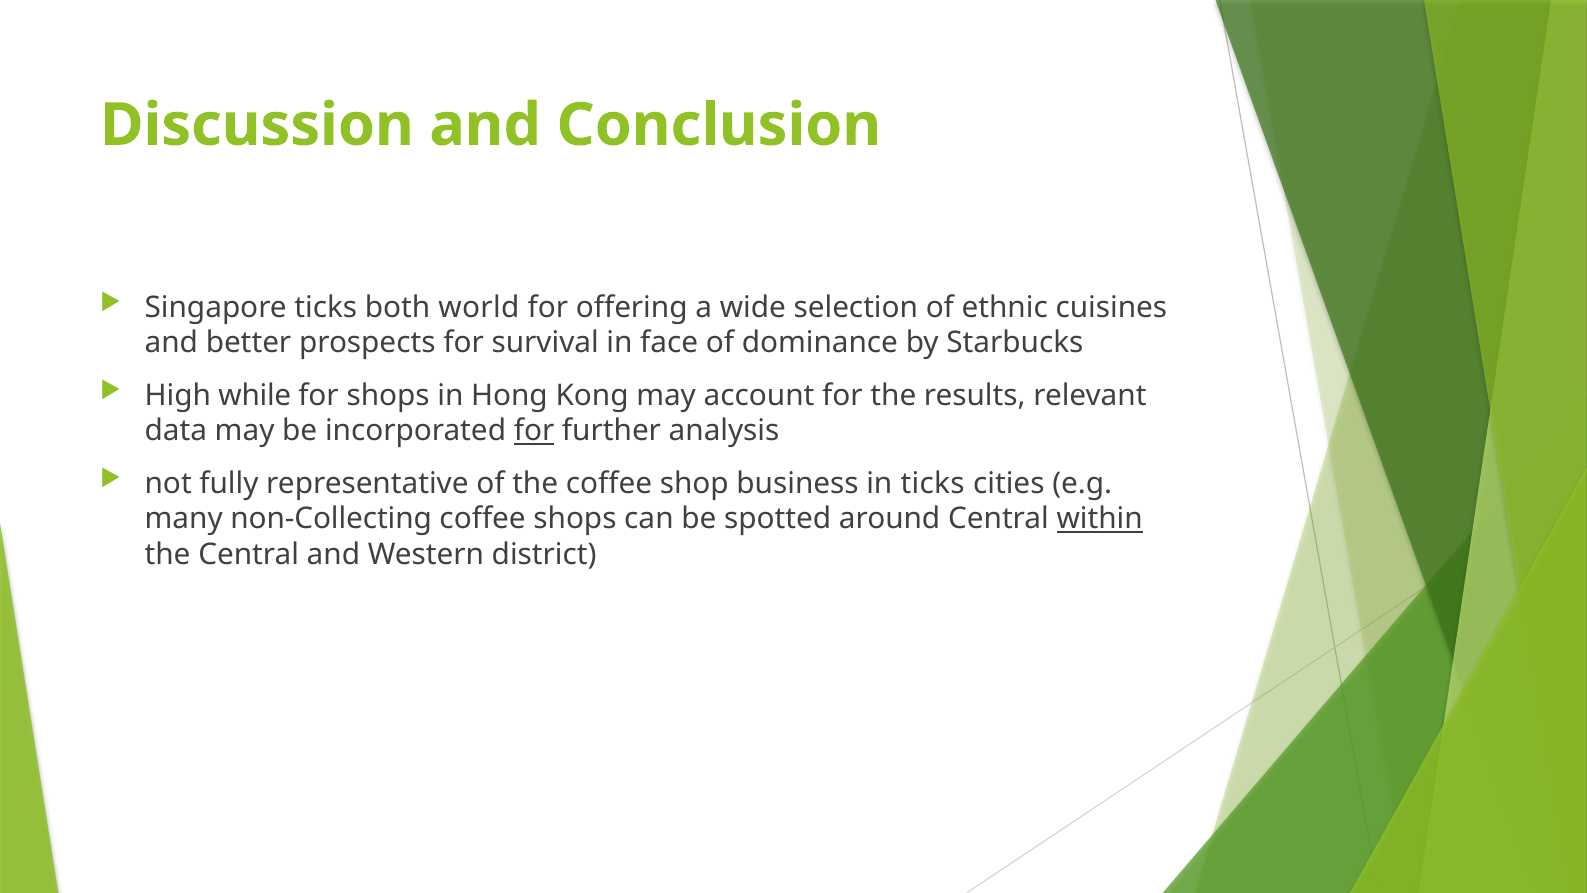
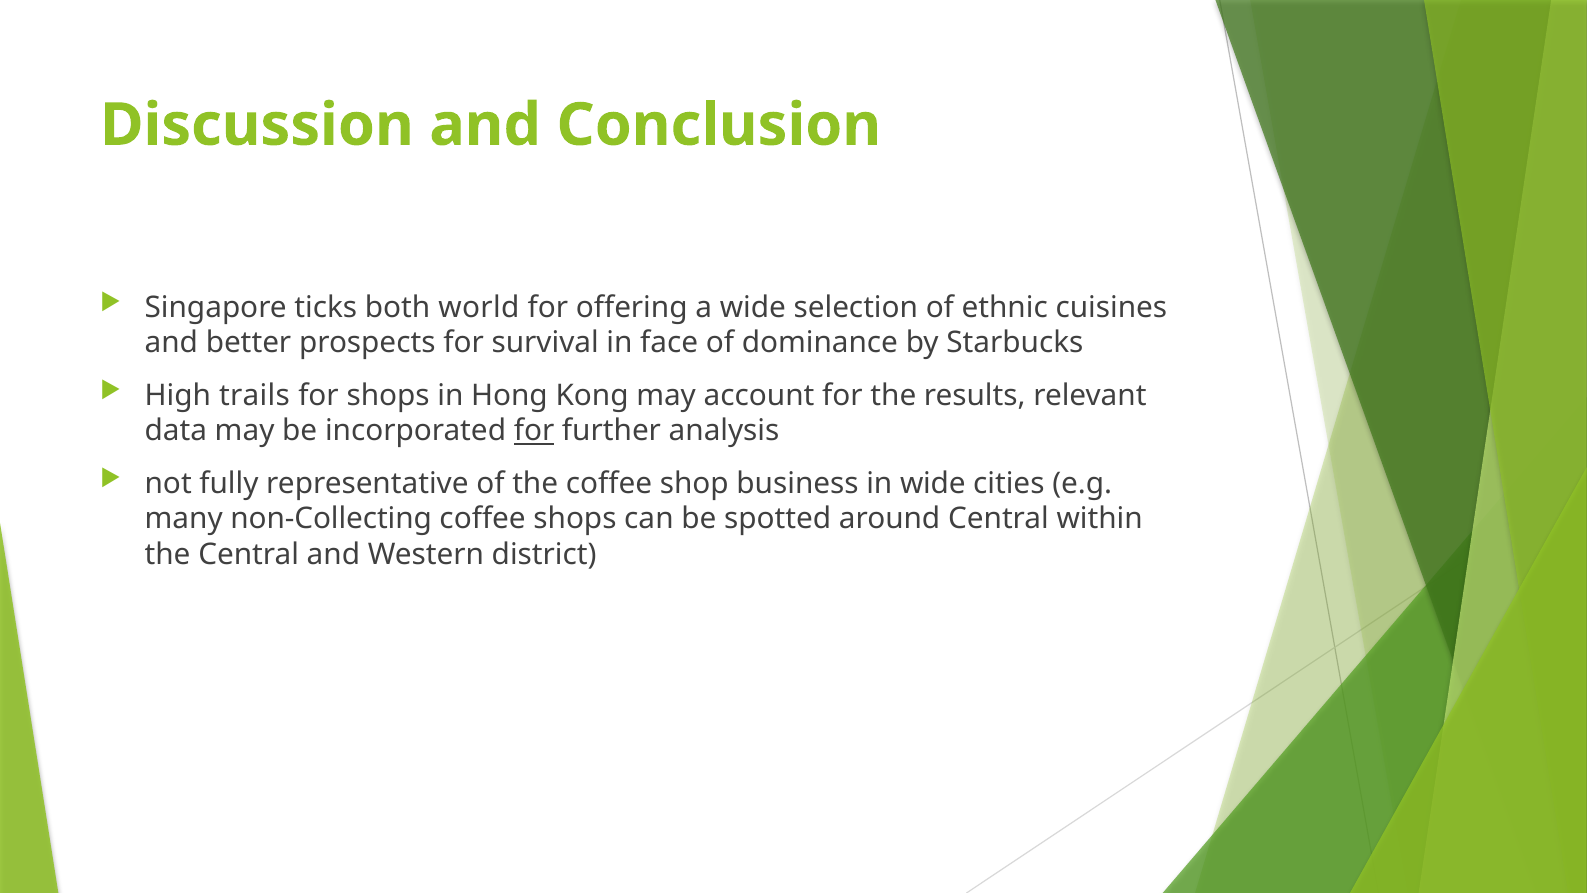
while: while -> trails (255, 395)
in ticks: ticks -> wide (933, 483)
within underline: present -> none (1100, 519)
